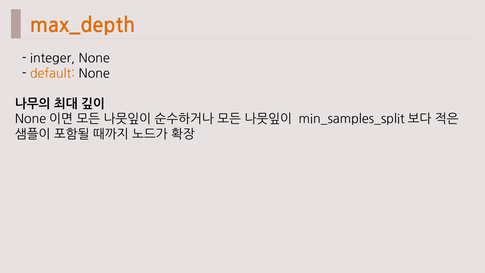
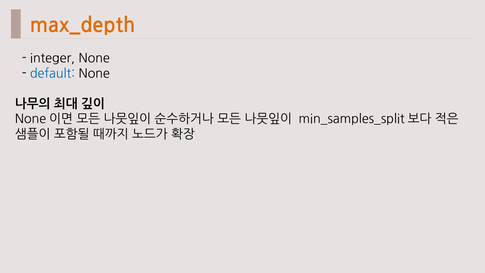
default colour: orange -> blue (52, 74)
